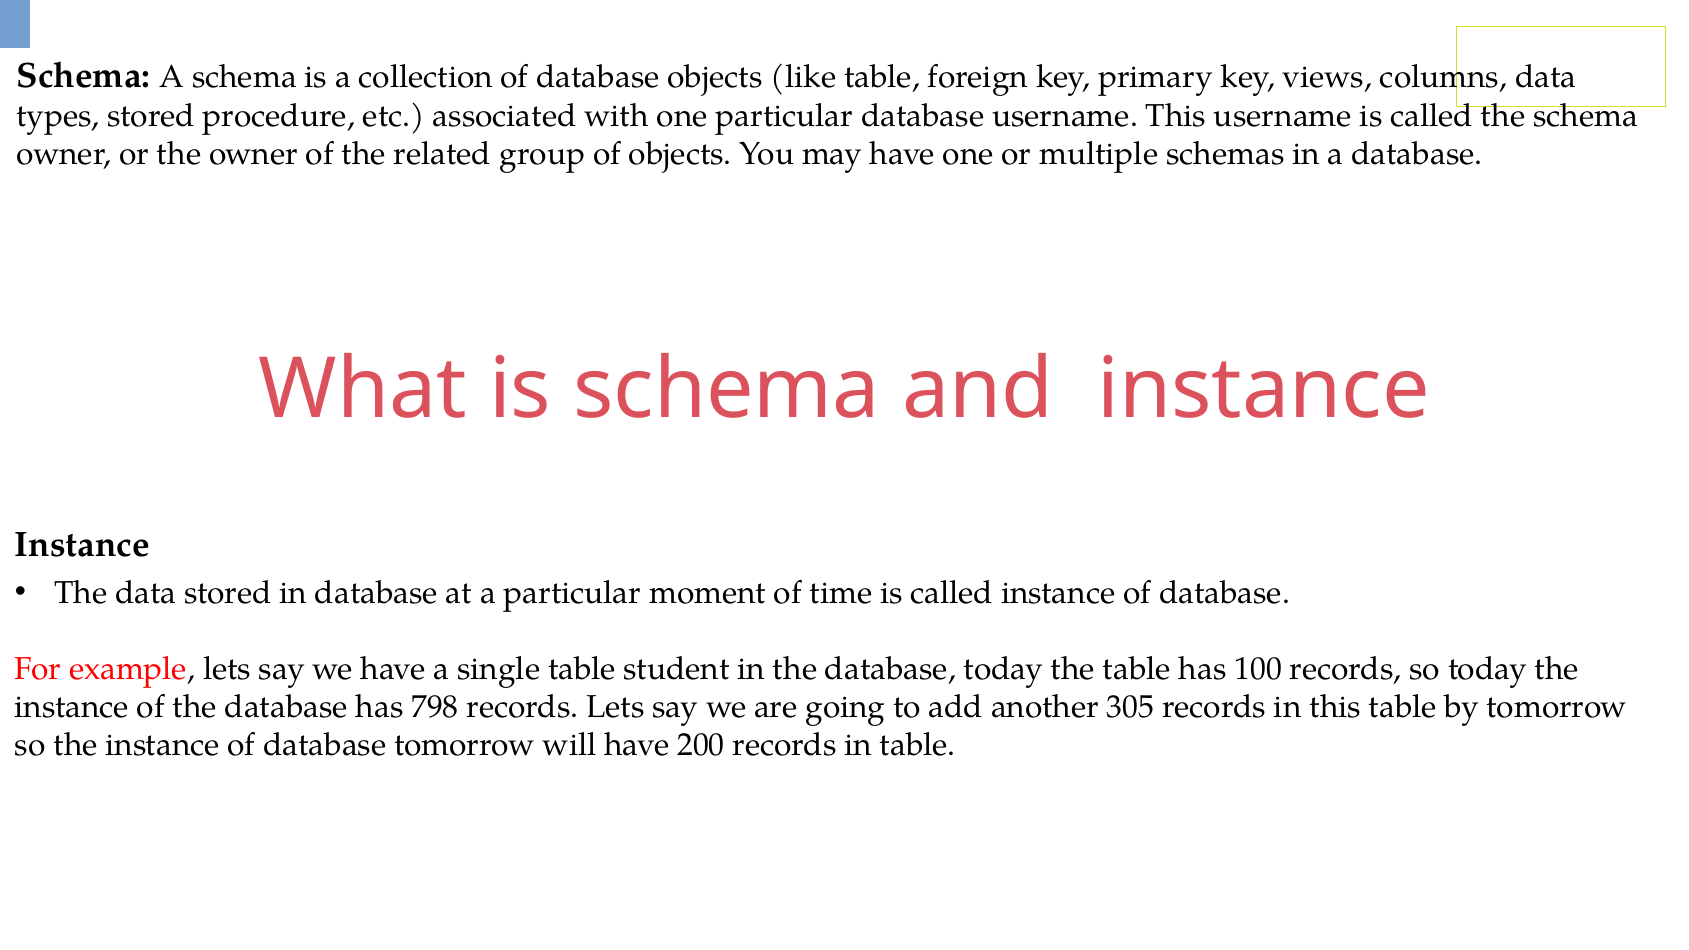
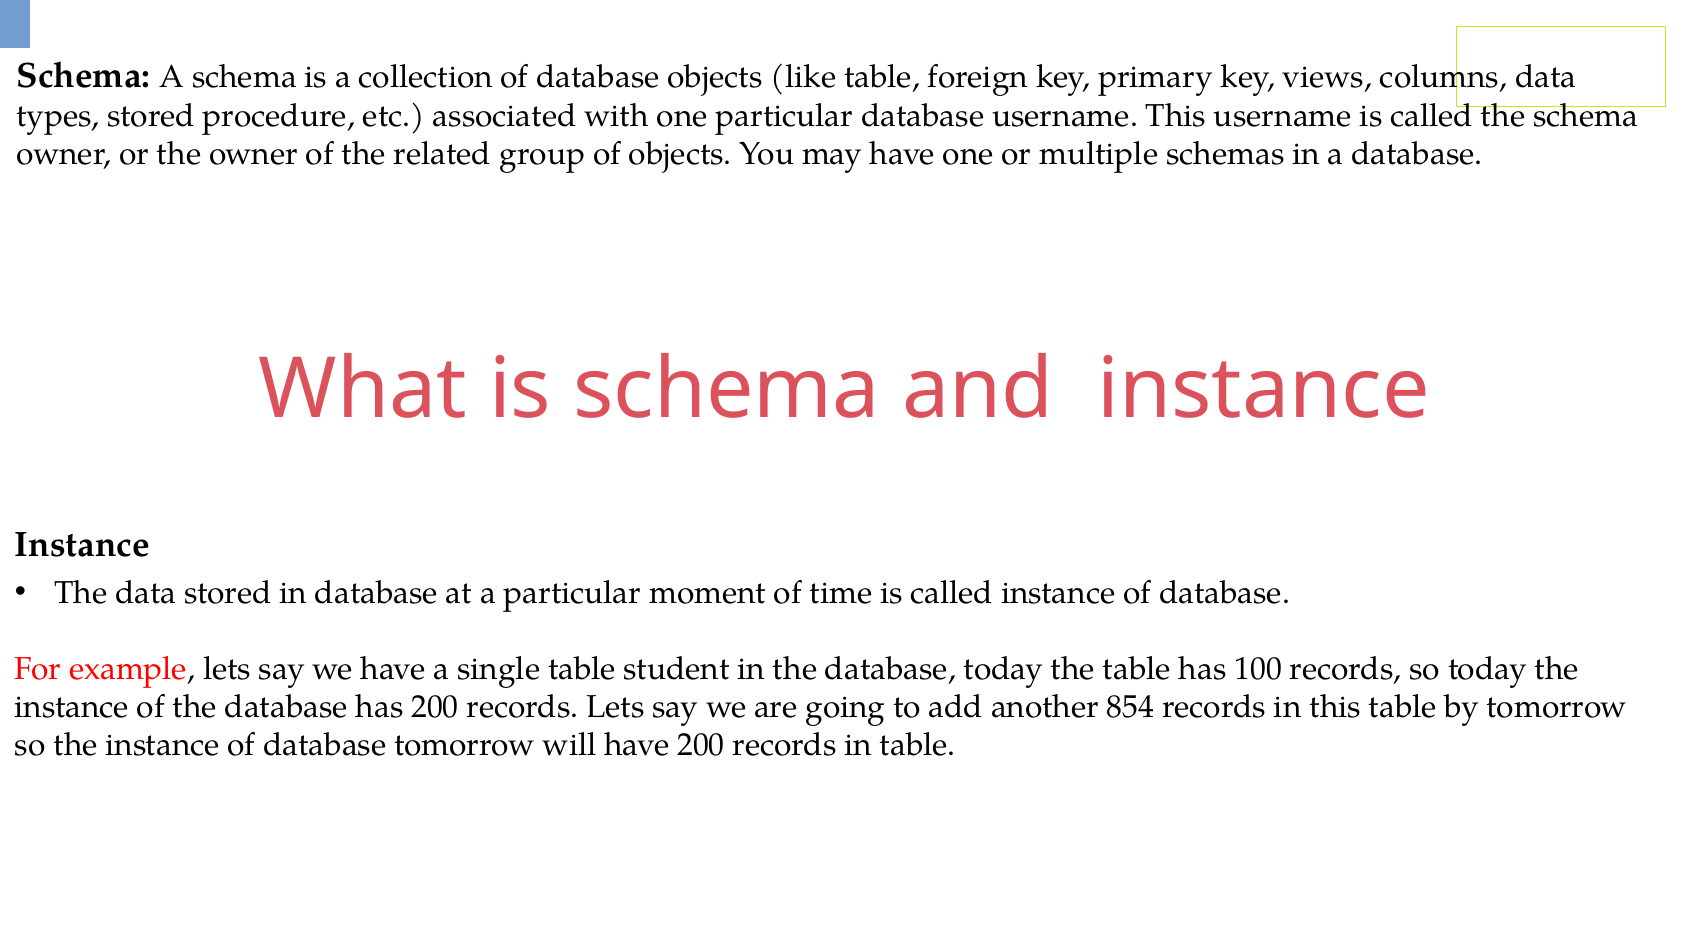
has 798: 798 -> 200 (435, 707)
305: 305 -> 854 (1131, 707)
